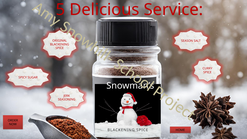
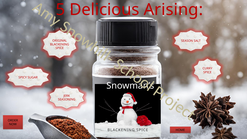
Service: Service -> Arising (173, 10)
